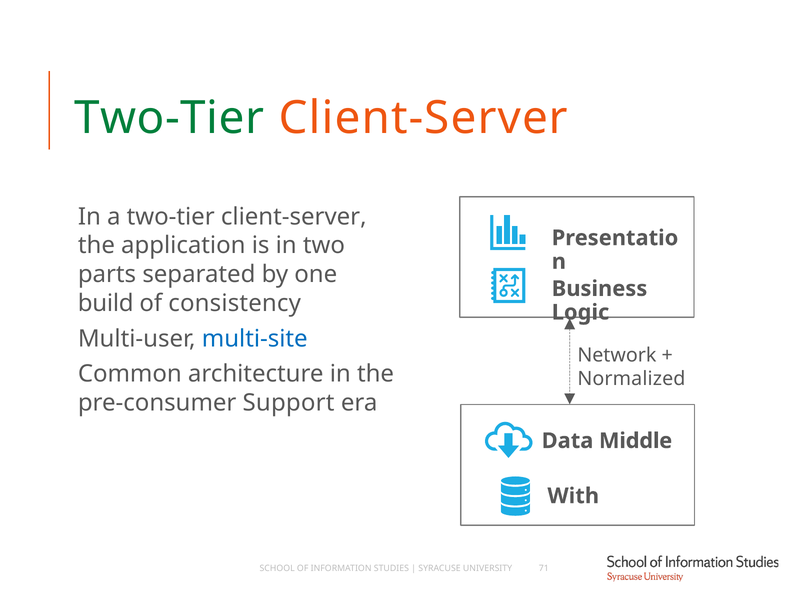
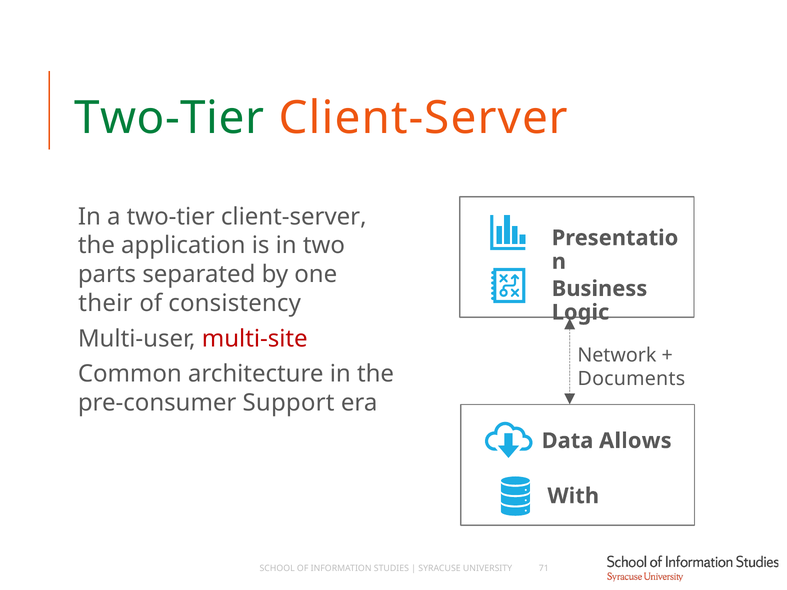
build: build -> their (105, 303)
multi-site colour: blue -> red (255, 339)
Normalized: Normalized -> Documents (631, 379)
Middle: Middle -> Allows (635, 441)
